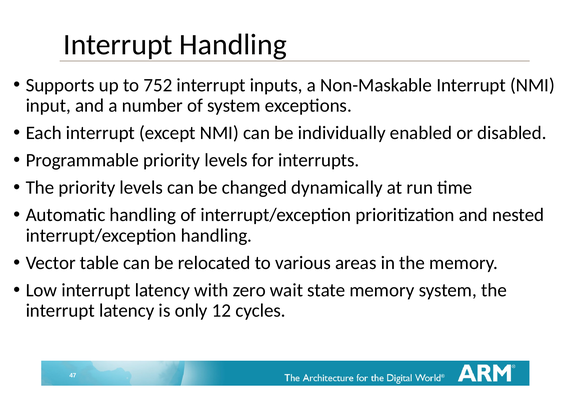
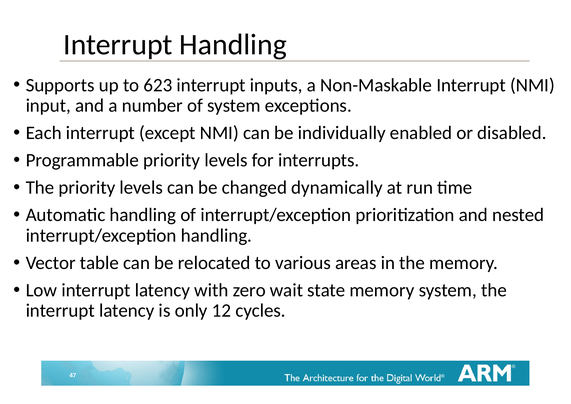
752: 752 -> 623 (158, 85)
